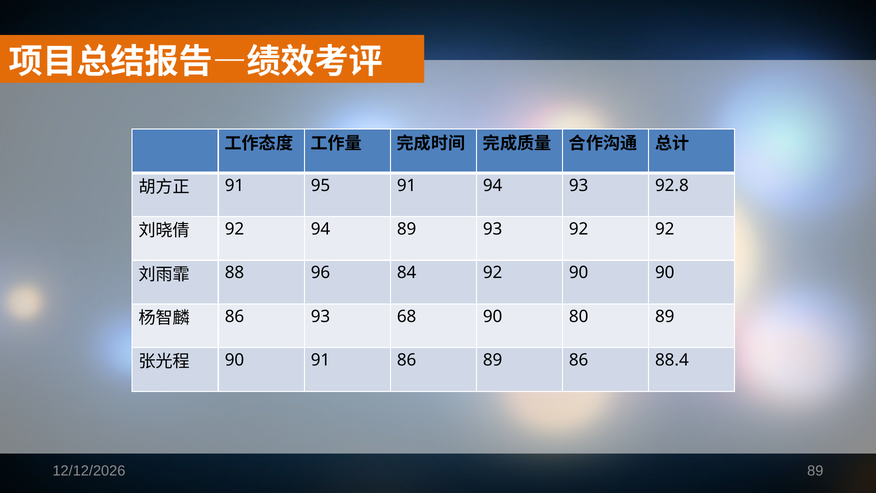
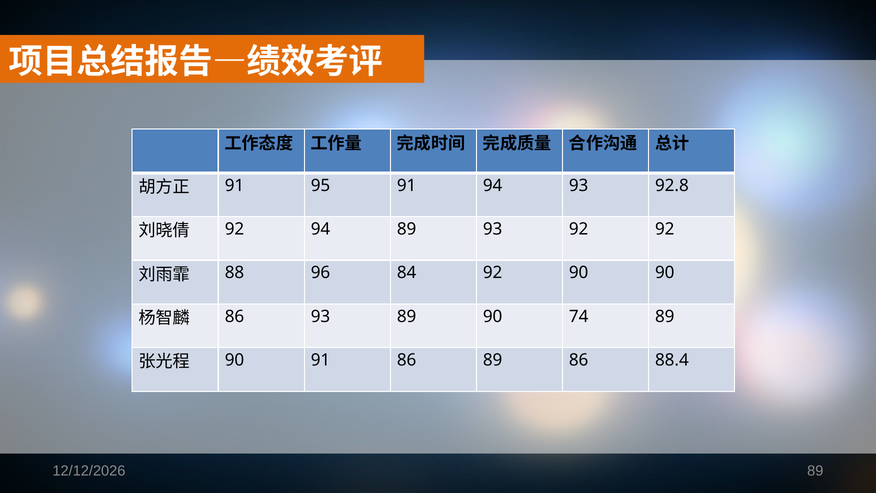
93 68: 68 -> 89 (407, 316)
80: 80 -> 74 (579, 316)
